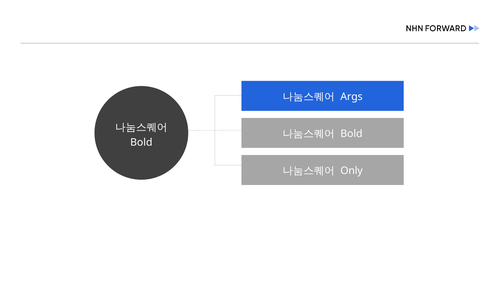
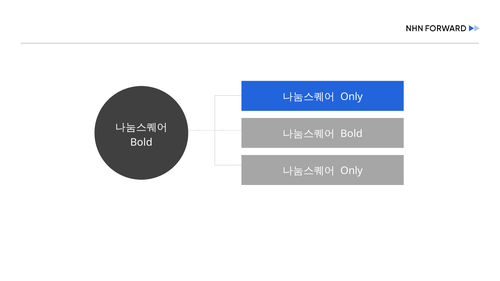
Args: Args -> Only (352, 97)
